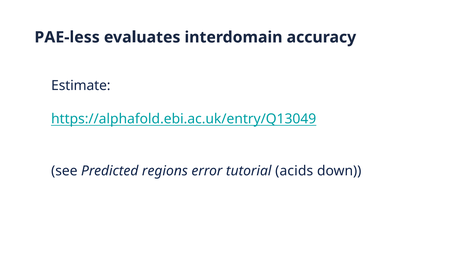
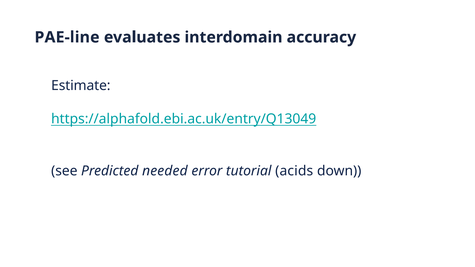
PAE-less: PAE-less -> PAE-line (67, 37)
regions: regions -> needed (165, 171)
